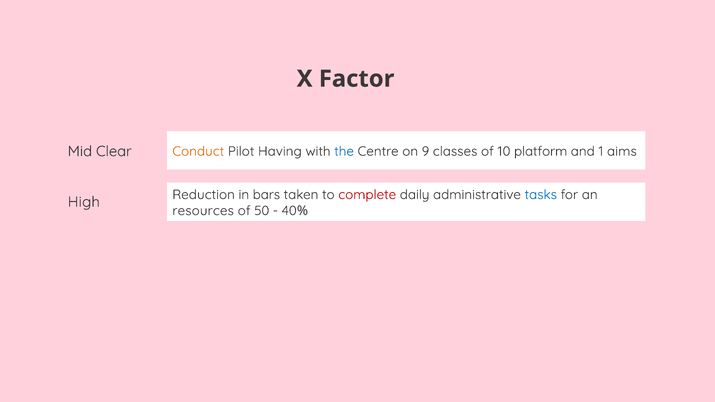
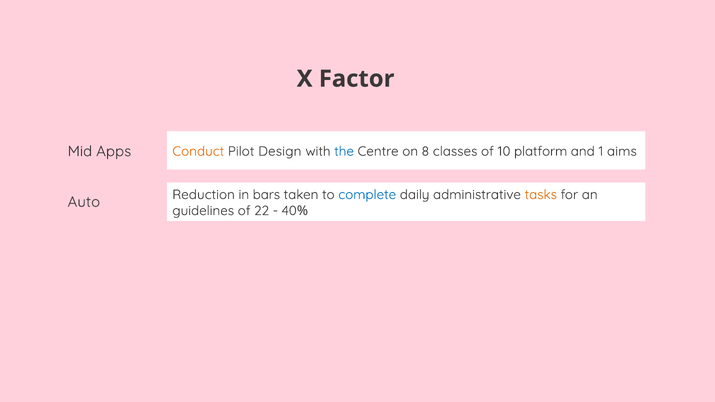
Clear: Clear -> Apps (114, 151)
Having: Having -> Design (280, 151)
9: 9 -> 8 (425, 151)
complete colour: red -> blue (367, 195)
tasks colour: blue -> orange (541, 195)
High: High -> Auto (84, 202)
resources: resources -> guidelines (203, 211)
50: 50 -> 22 (262, 211)
